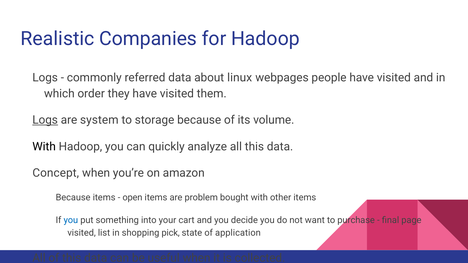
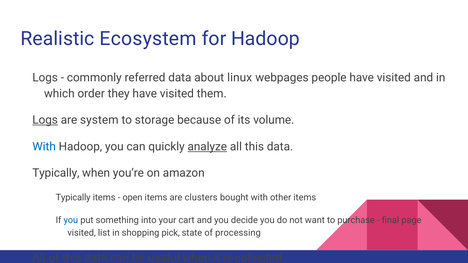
Companies: Companies -> Ecosystem (148, 39)
With colour: black -> blue (44, 147)
analyze underline: none -> present (207, 147)
Concept: Concept -> Typically (56, 173)
Because: Because -> Typically (73, 198)
problem: problem -> clusters (201, 198)
application: application -> processing (238, 233)
